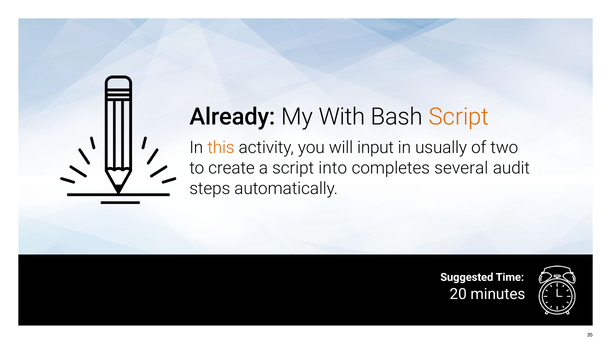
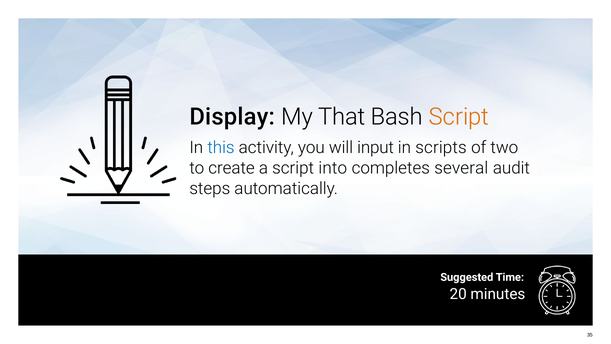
Already: Already -> Display (232, 117)
With: With -> That (342, 117)
this colour: orange -> blue (221, 148)
usually: usually -> scripts (441, 148)
